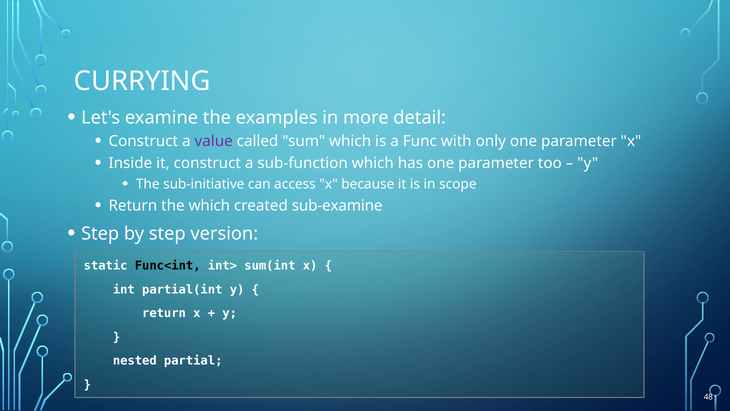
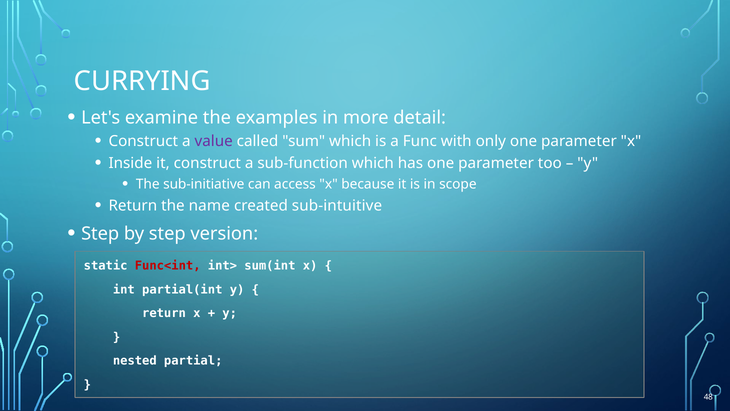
the which: which -> name (209, 206)
sub-examine: sub-examine -> sub-intuitive (337, 206)
Func<int colour: black -> red (168, 266)
